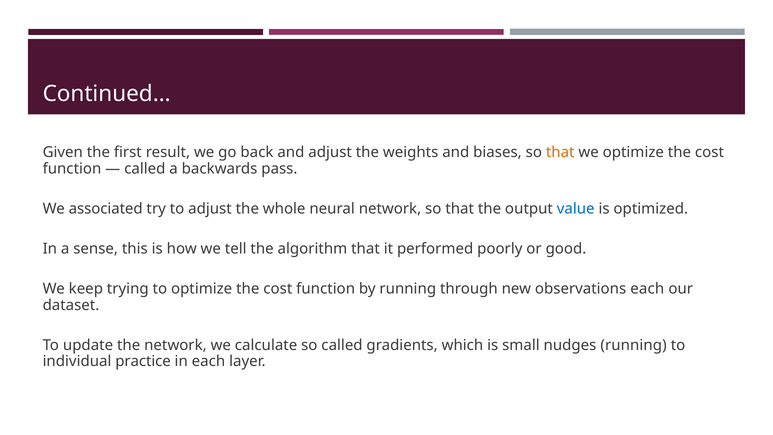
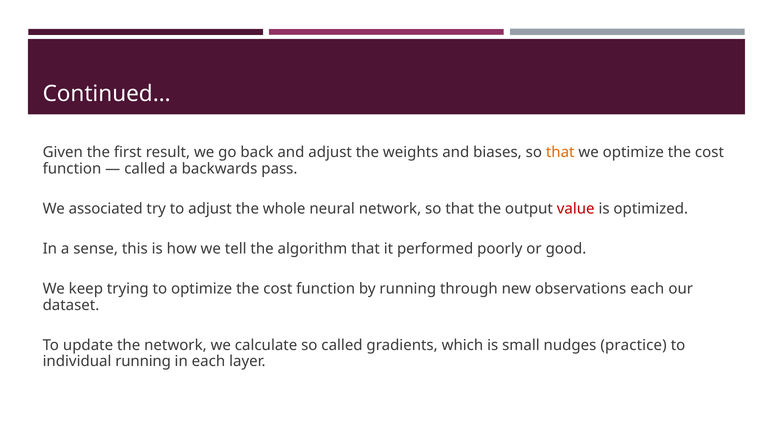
value colour: blue -> red (576, 209)
nudges running: running -> practice (634, 345)
individual practice: practice -> running (143, 361)
